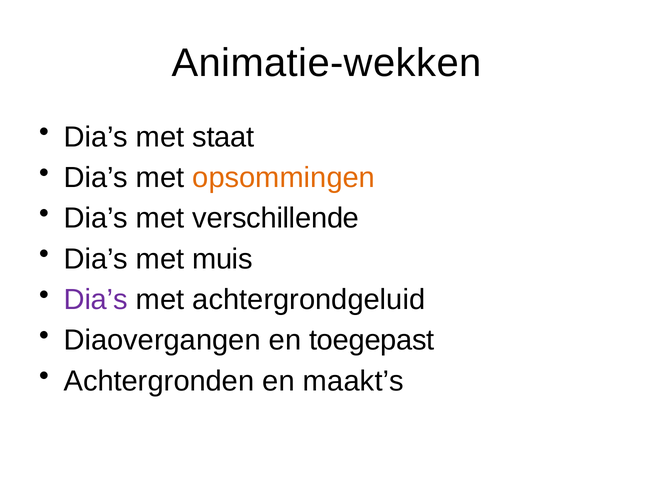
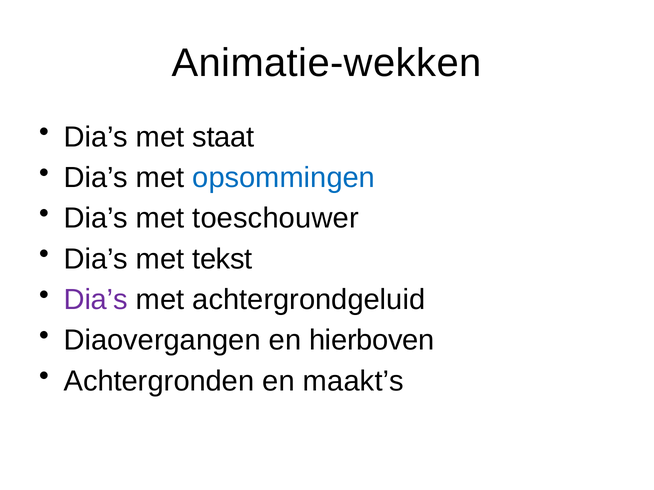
opsommingen colour: orange -> blue (284, 178)
verschillende: verschillende -> toeschouwer (276, 219)
muis: muis -> tekst (222, 259)
toegepast: toegepast -> hierboven (372, 341)
